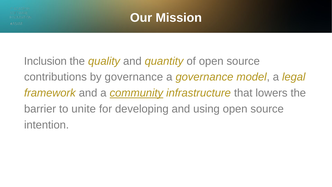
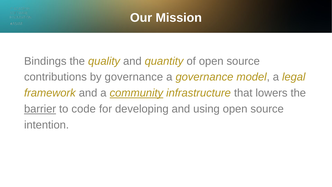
Inclusion: Inclusion -> Bindings (45, 61)
barrier underline: none -> present (40, 109)
unite: unite -> code (84, 109)
